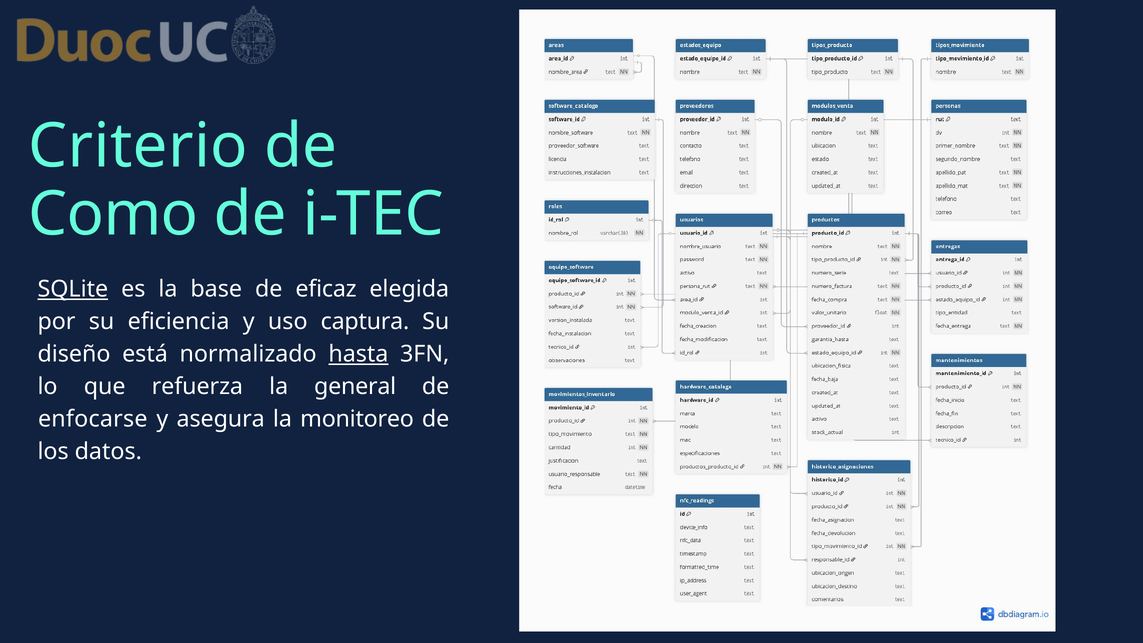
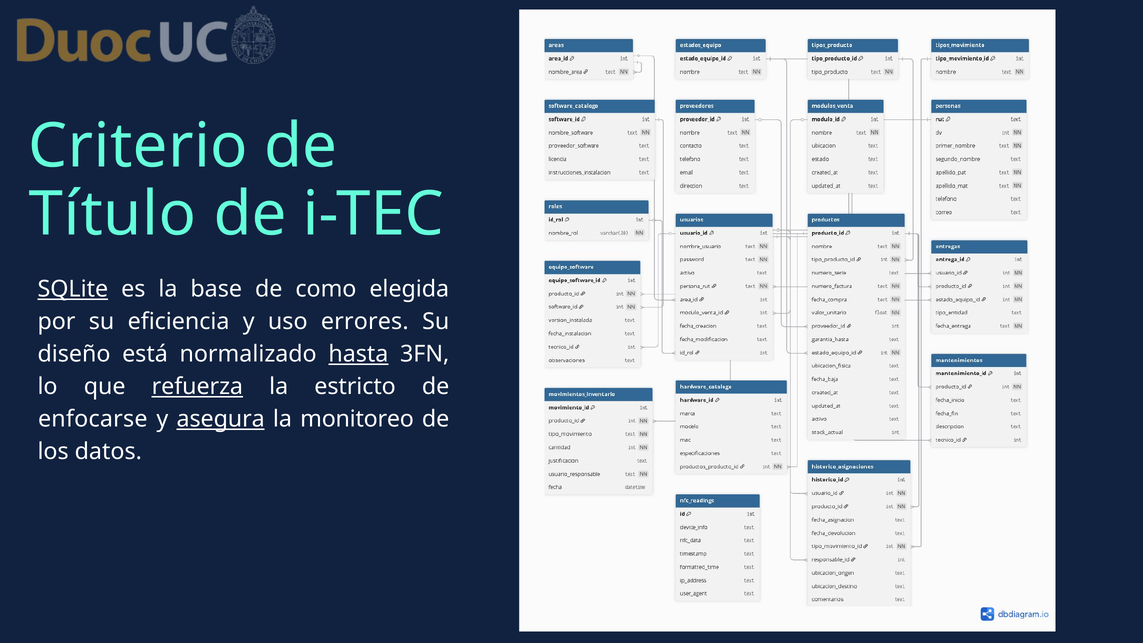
Como: Como -> Título (113, 214)
eficaz: eficaz -> como (326, 289)
captura: captura -> errores (365, 322)
refuerza underline: none -> present (197, 387)
general: general -> estricto (355, 387)
asegura underline: none -> present (221, 419)
